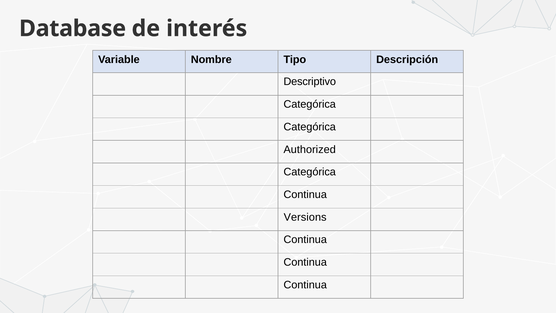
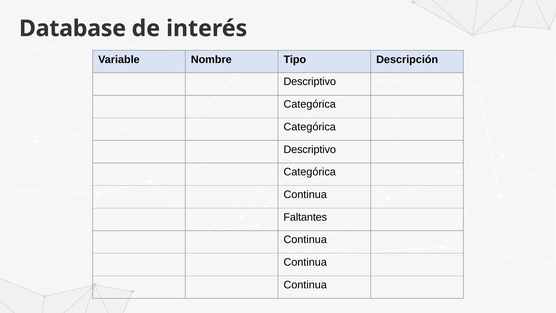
Authorized: Authorized -> Descriptivo (310, 149)
Versions: Versions -> Faltantes (305, 217)
